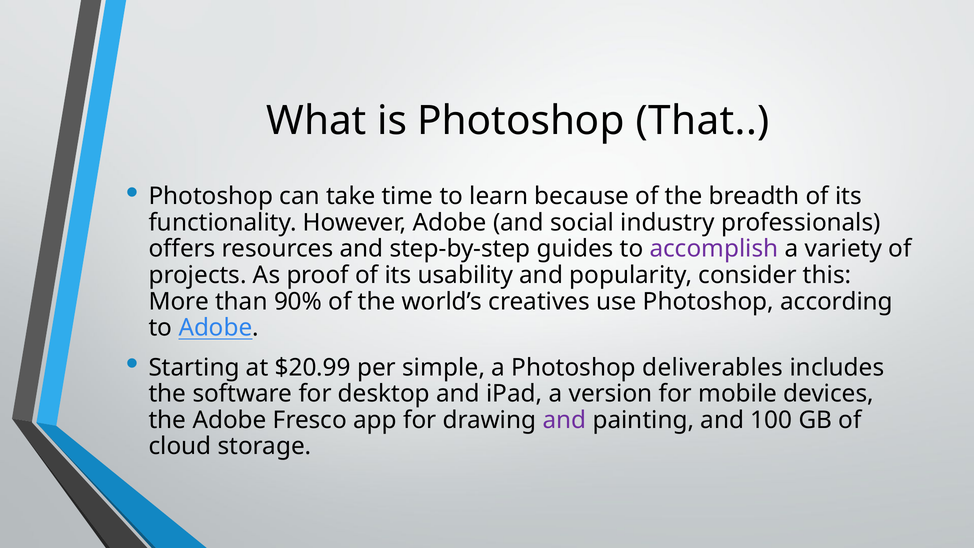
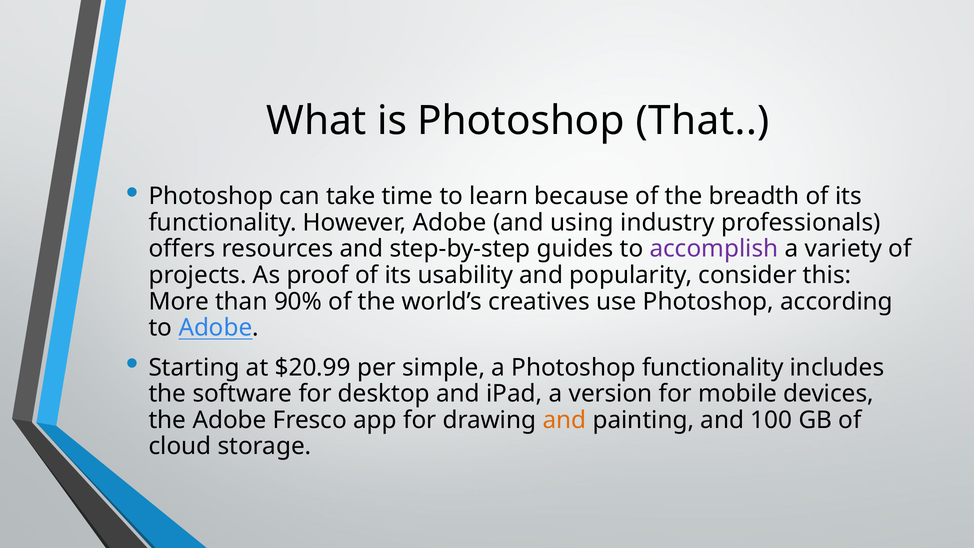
social: social -> using (582, 223)
Photoshop deliverables: deliverables -> functionality (713, 367)
and colour: purple -> orange (564, 420)
